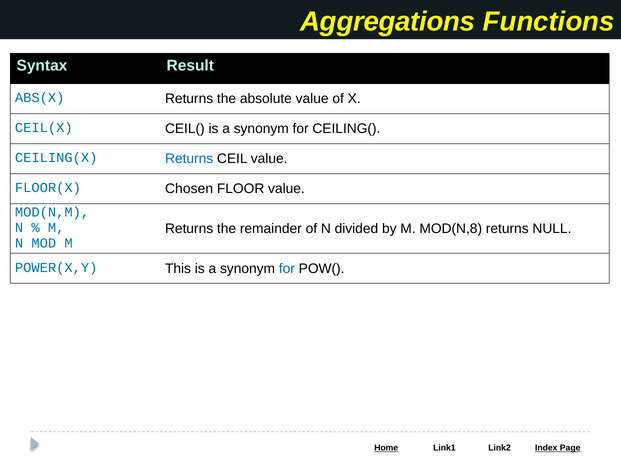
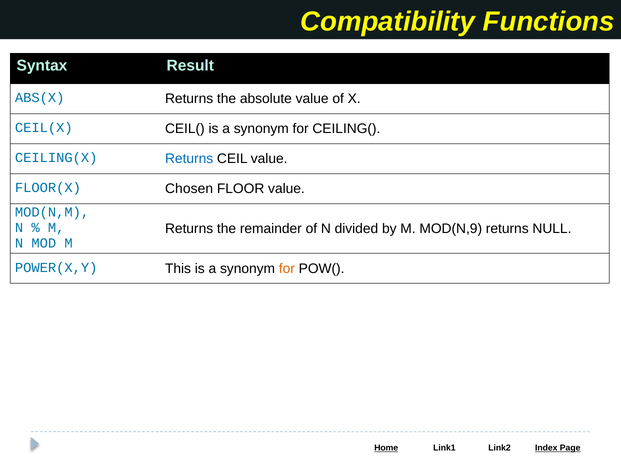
Aggregations: Aggregations -> Compatibility (388, 22)
MOD(N,8: MOD(N,8 -> MOD(N,9 (451, 229)
for colour: blue -> orange (287, 268)
